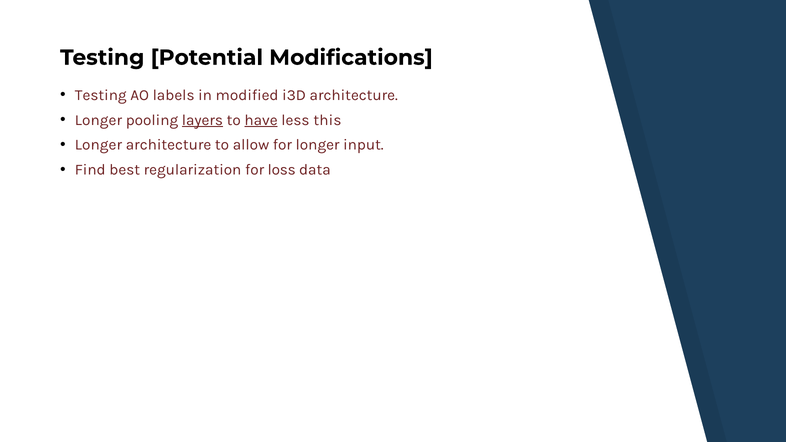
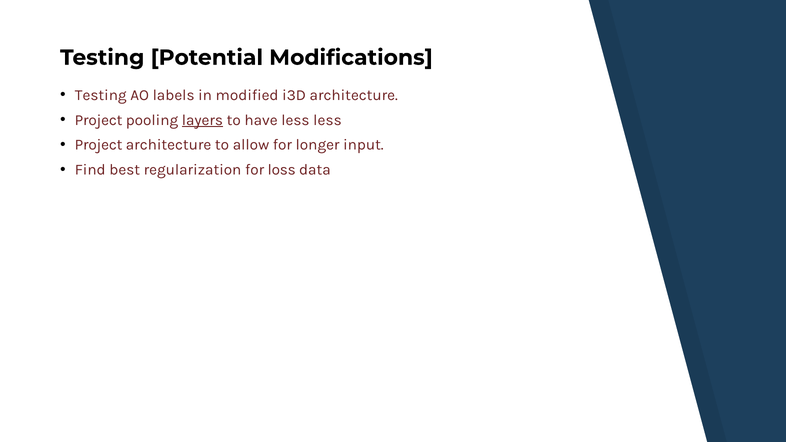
Longer: Longer -> Project (99, 120)
have underline: present -> none (261, 120)
less this: this -> less (327, 120)
Longer: Longer -> Project (99, 145)
